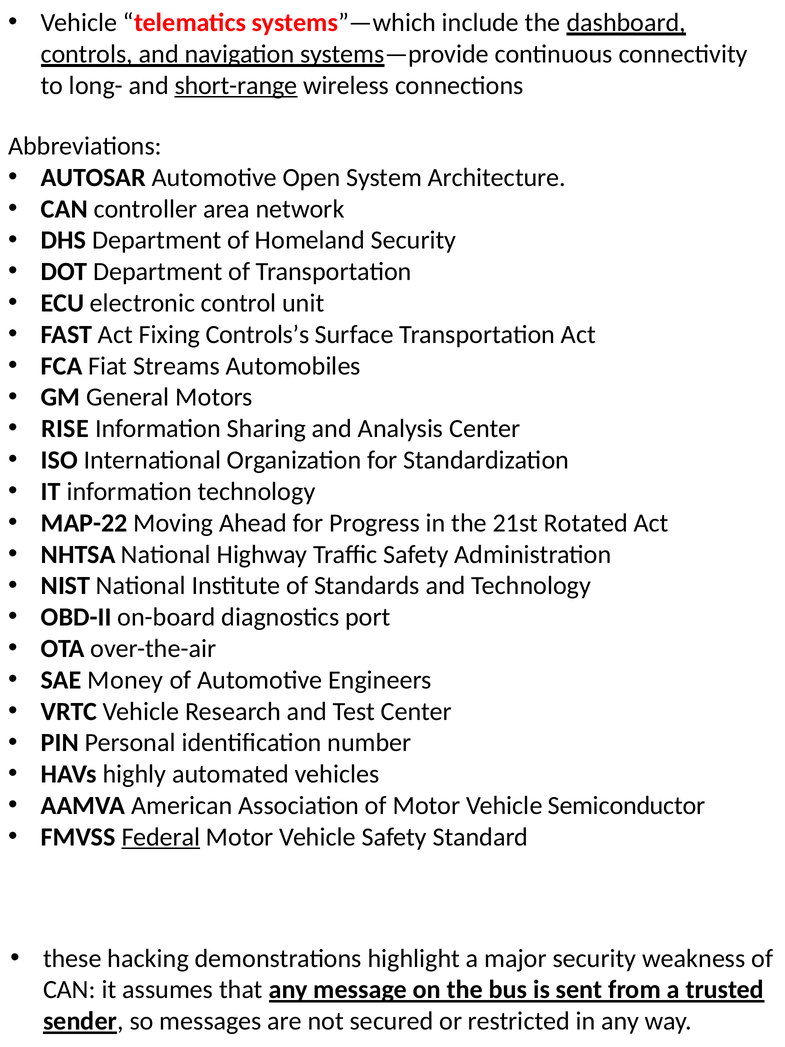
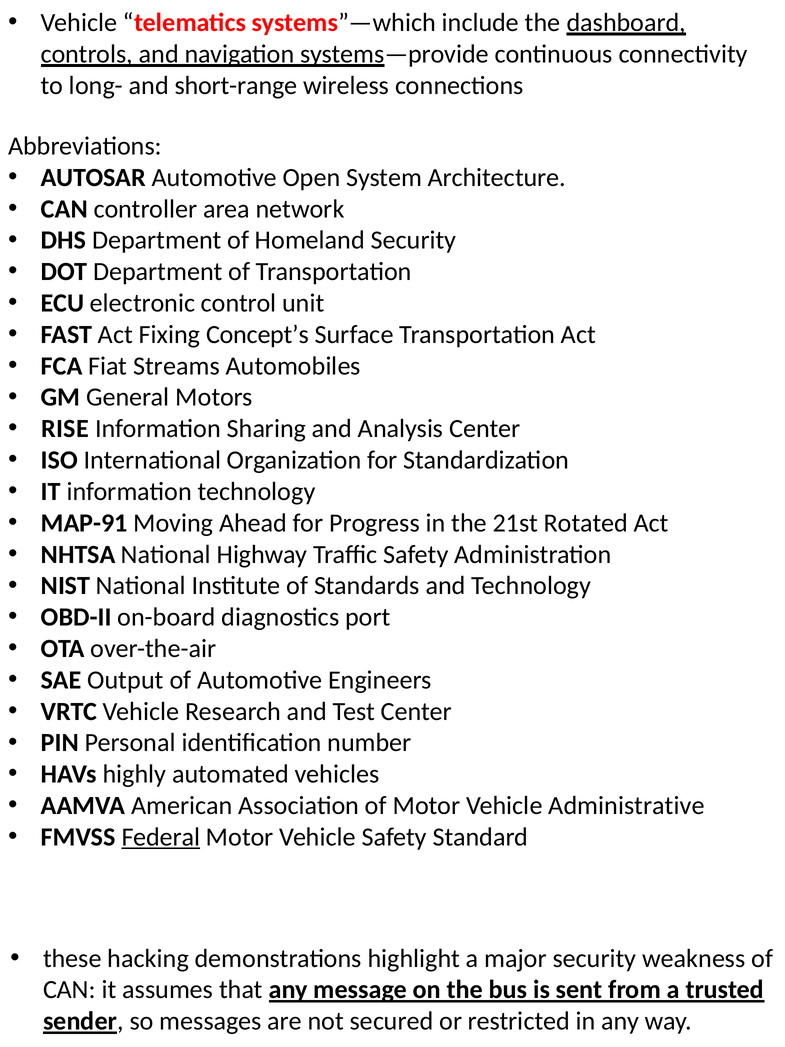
short-range underline: present -> none (236, 85)
Controls’s: Controls’s -> Concept’s (258, 334)
MAP-22: MAP-22 -> MAP-91 (84, 523)
Money: Money -> Output (125, 680)
Semiconductor: Semiconductor -> Administrative (626, 805)
